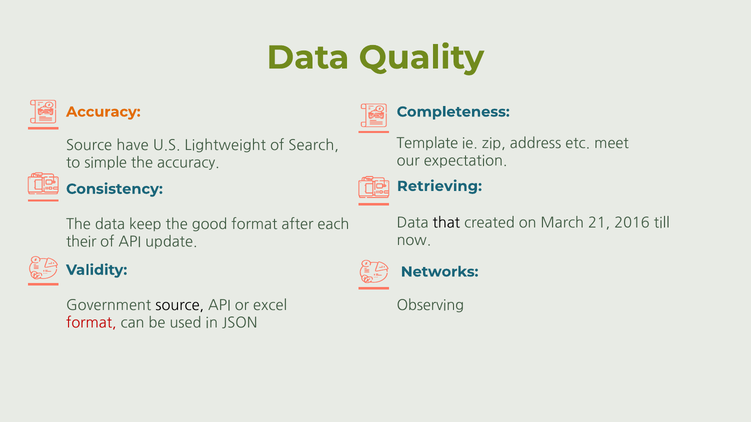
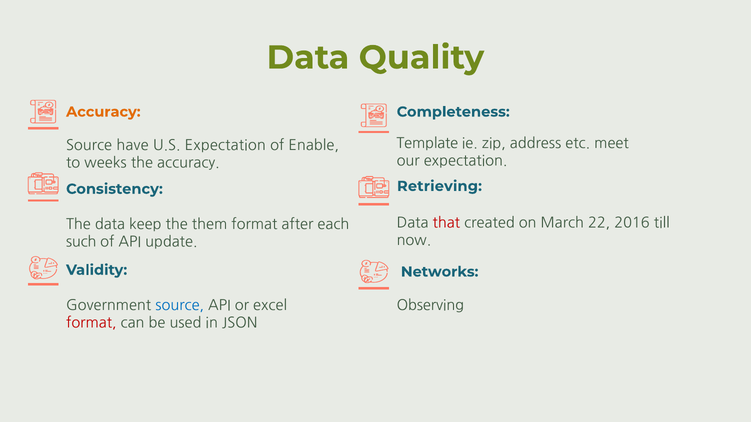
U.S Lightweight: Lightweight -> Expectation (225, 146)
Search: Search -> Enable (314, 146)
simple: simple -> weeks (105, 163)
that colour: black -> red (446, 223)
21: 21 -> 22 (599, 223)
good: good -> them (210, 225)
their: their -> such (81, 242)
source colour: black -> blue (180, 306)
